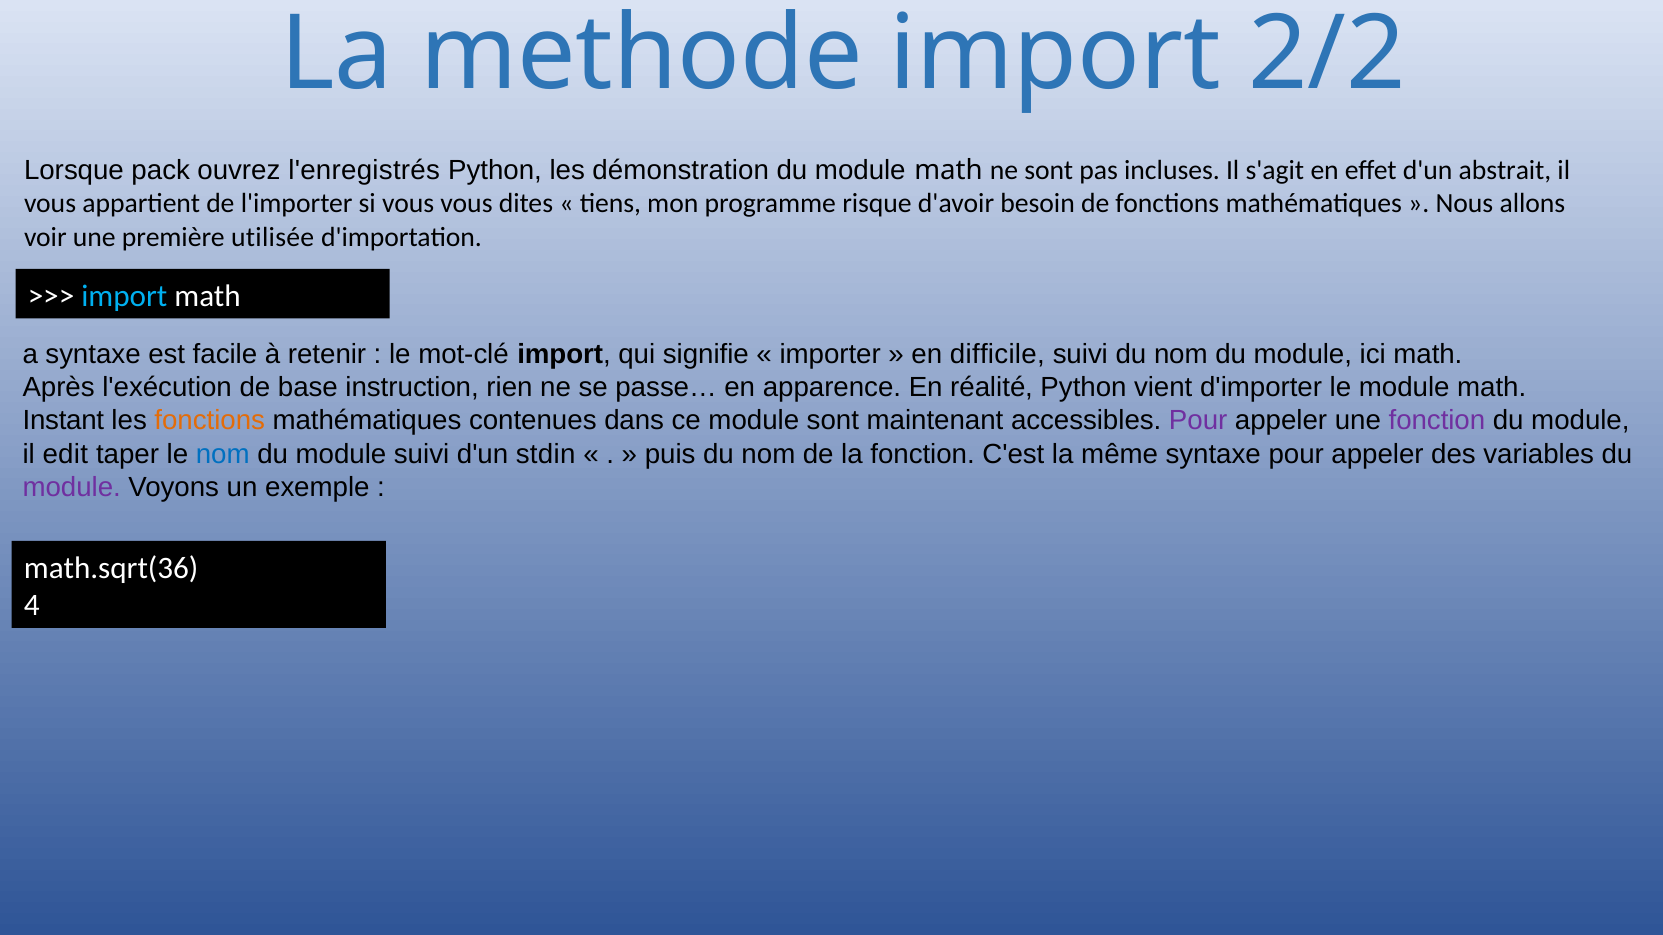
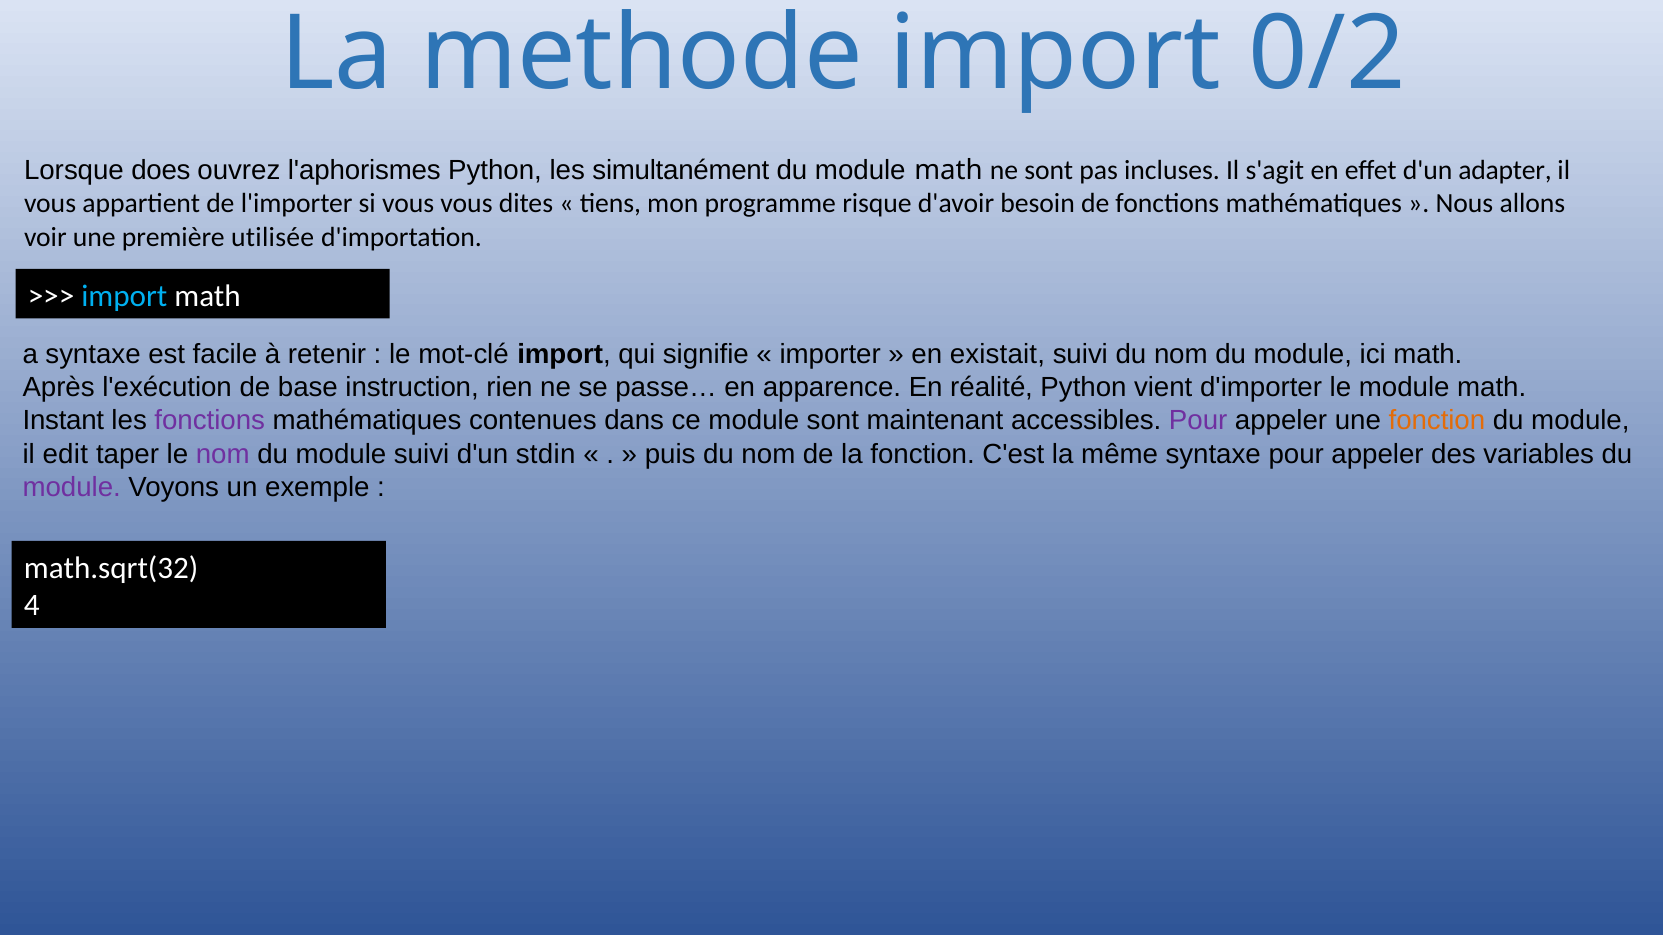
2/2: 2/2 -> 0/2 (1327, 54)
pack: pack -> does (161, 171)
l'enregistrés: l'enregistrés -> l'aphorismes (364, 171)
démonstration: démonstration -> simultanément (681, 171)
abstrait: abstrait -> adapter (1505, 171)
difficile: difficile -> existait (997, 354)
fonctions colour: orange -> purple (210, 421)
fonction colour: purple -> orange (1437, 421)
nom colour: blue -> purple (223, 454)
math.sqrt(36: math.sqrt(36 -> math.sqrt(32 (111, 568)
